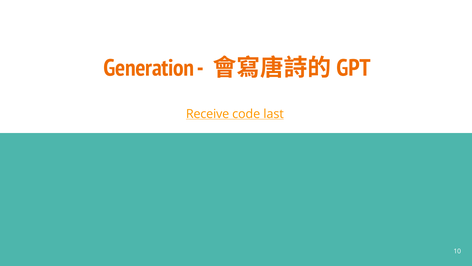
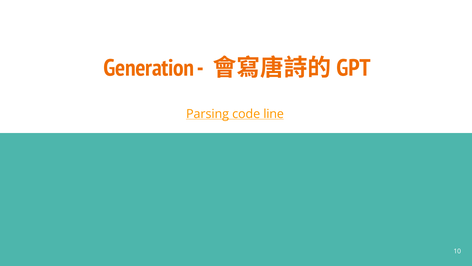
Receive: Receive -> Parsing (208, 114)
last: last -> line (274, 114)
